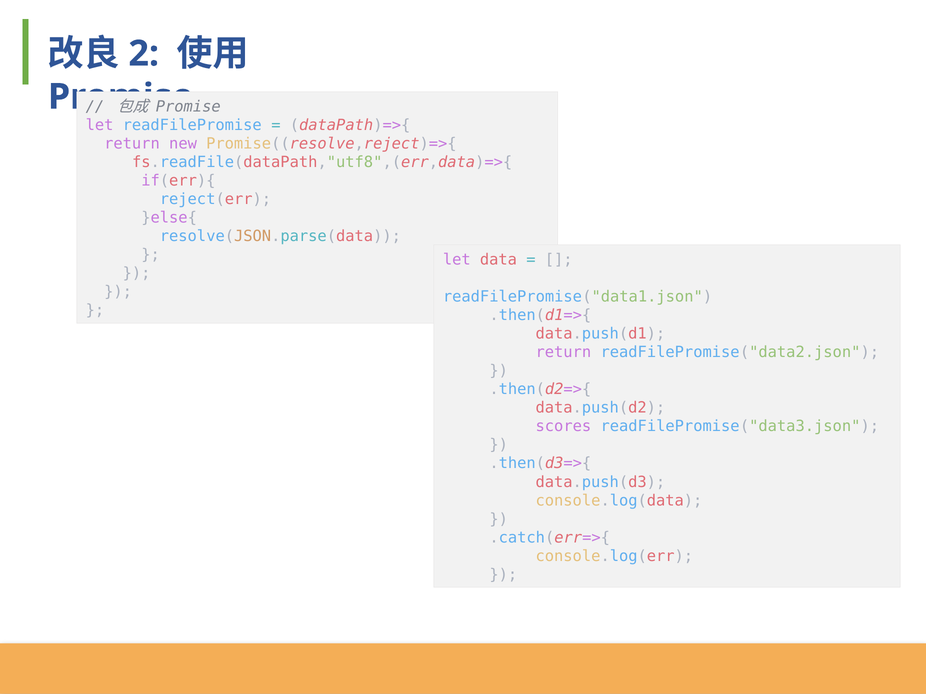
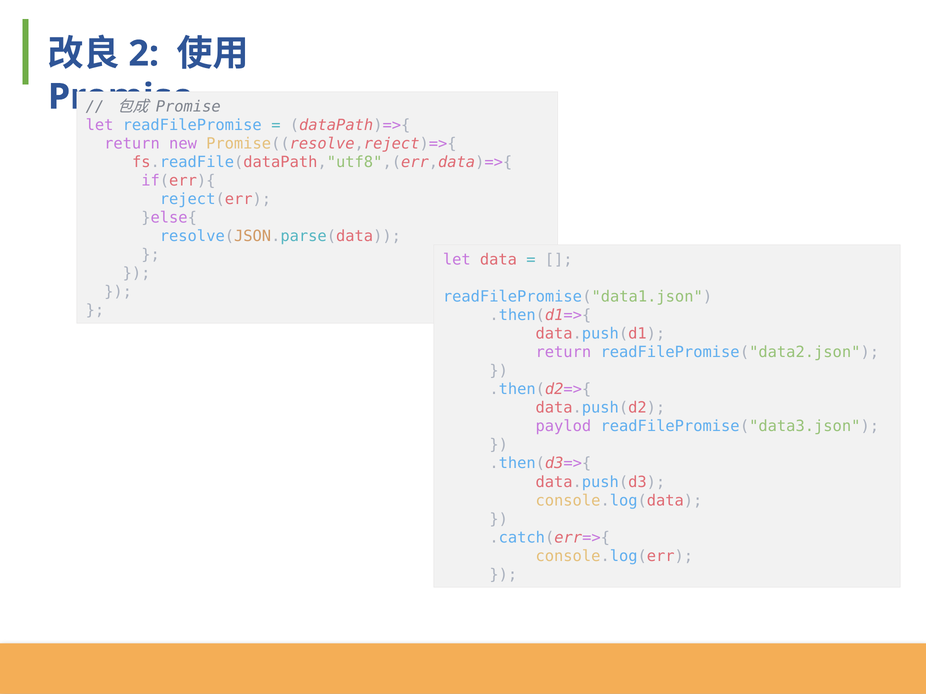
scores: scores -> paylod (563, 427)
